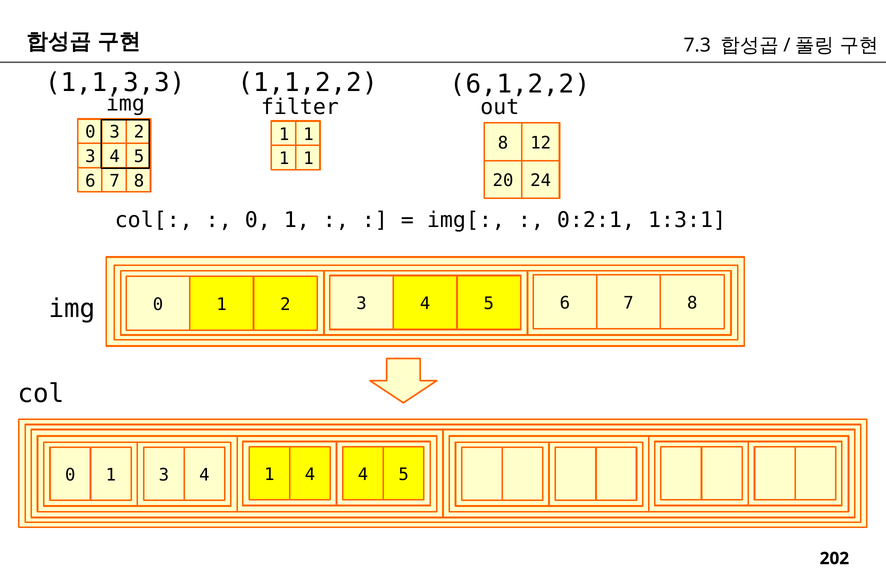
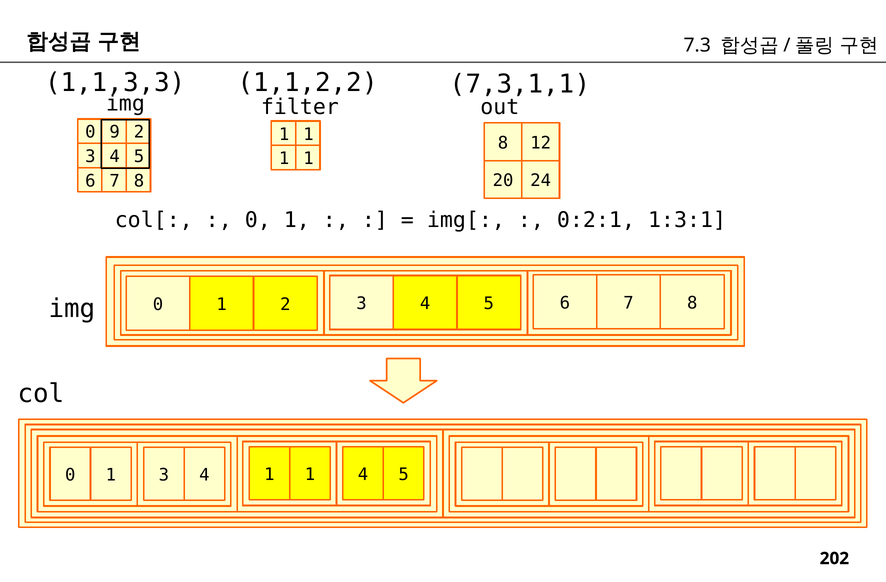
6,1,2,2: 6,1,2,2 -> 7,3,1,1 (520, 84)
0 3: 3 -> 9 (115, 132)
4 1 4: 4 -> 1 (310, 474)
